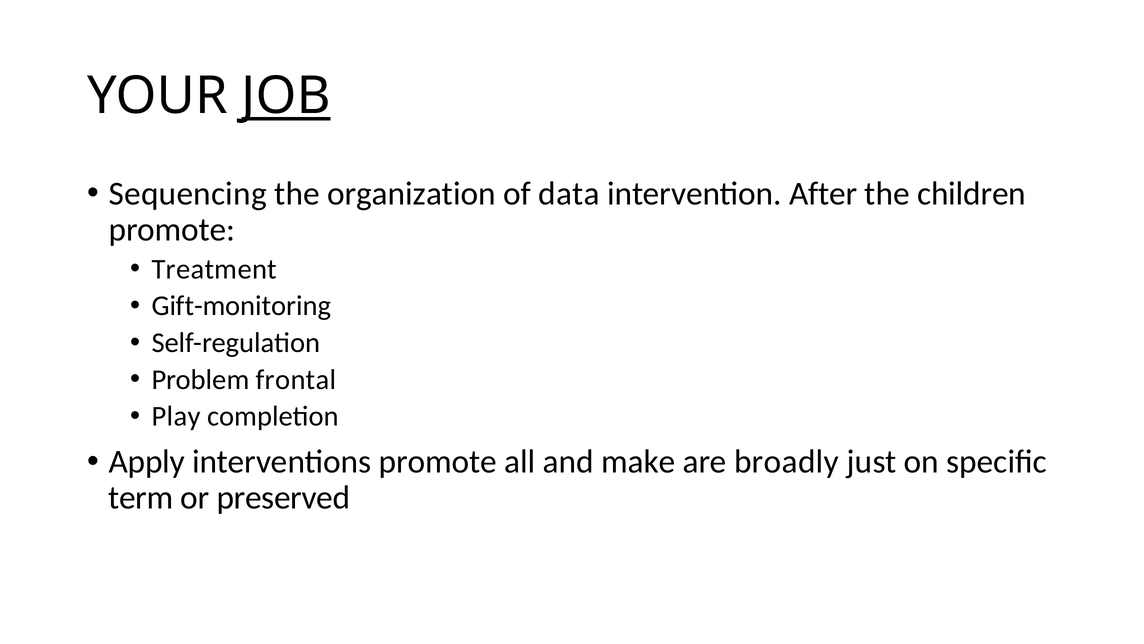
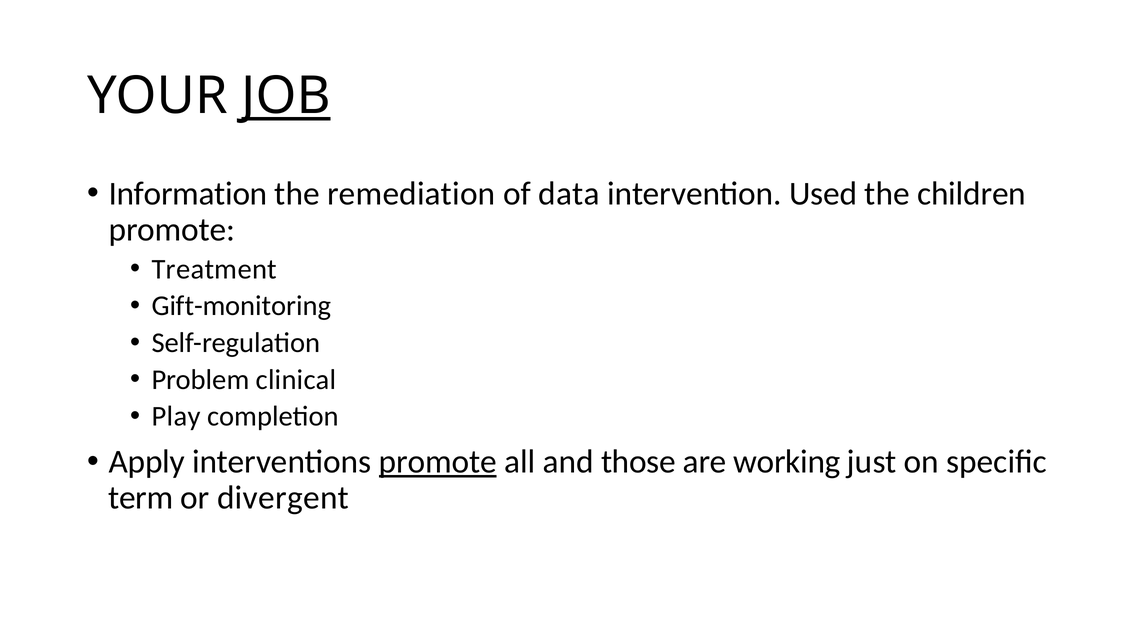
Sequencing: Sequencing -> Information (188, 193)
organization: organization -> remediation (411, 193)
After: After -> Used (823, 193)
frontal: frontal -> clinical (296, 379)
promote underline: none -> present (438, 462)
make: make -> those (638, 462)
broadly: broadly -> working (787, 462)
preserved: preserved -> divergent (283, 498)
